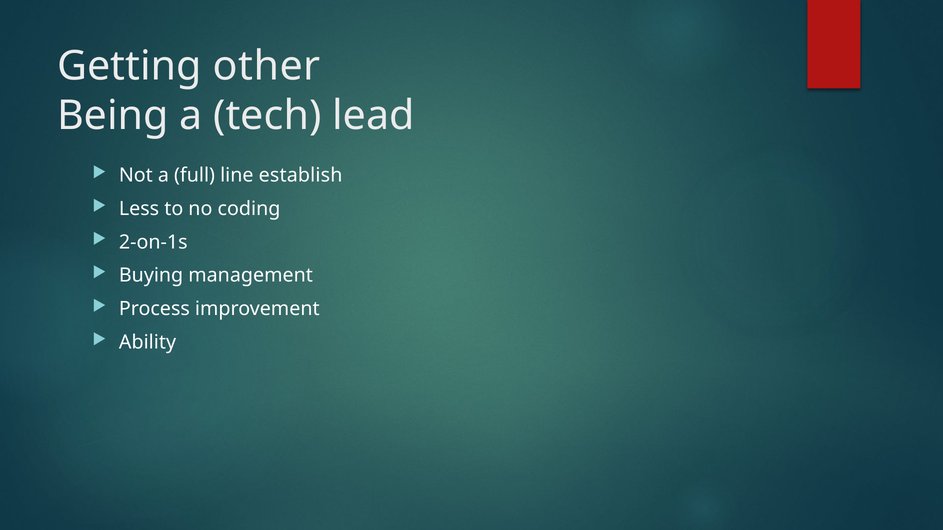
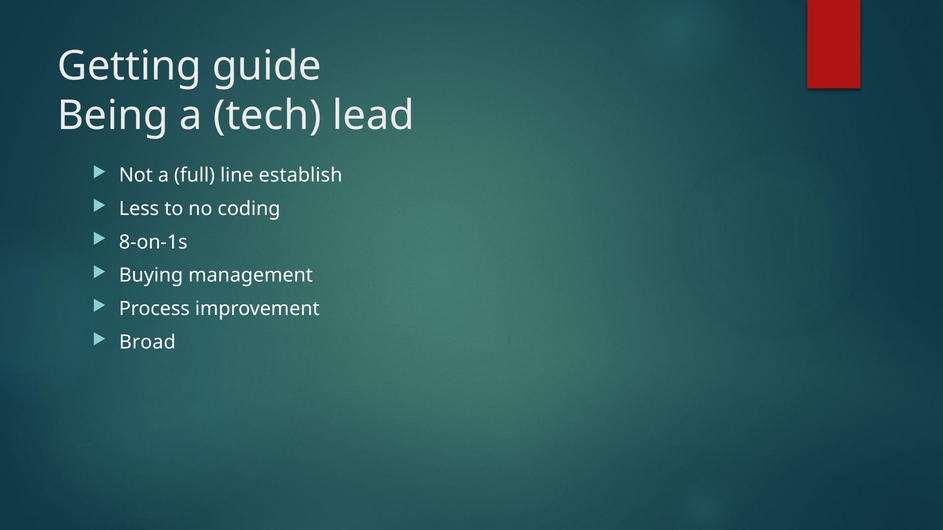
other: other -> guide (267, 66)
2-on-1s: 2-on-1s -> 8-on-1s (153, 242)
Ability: Ability -> Broad (147, 343)
